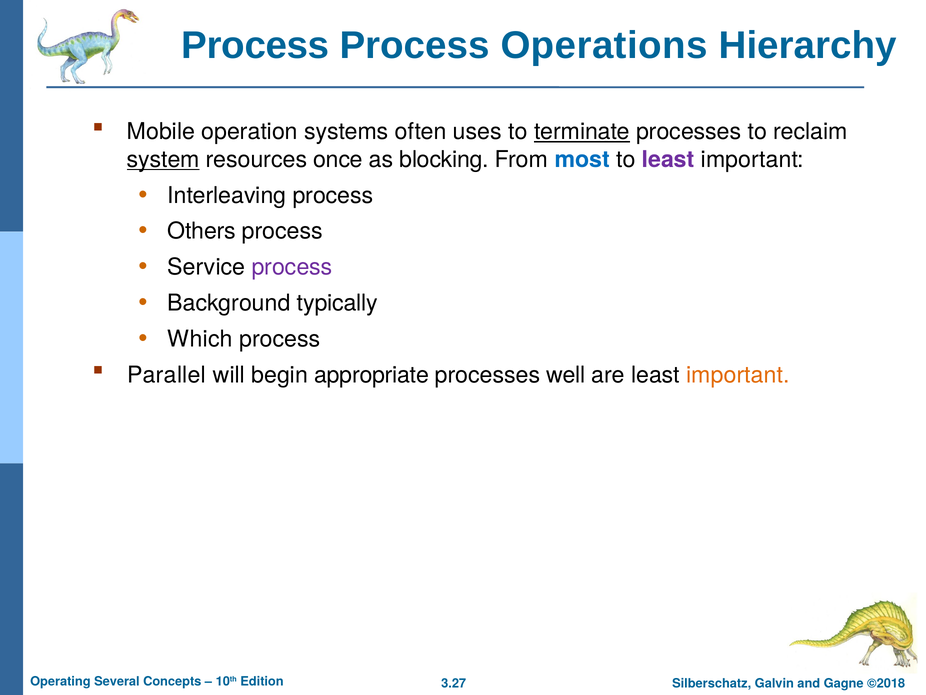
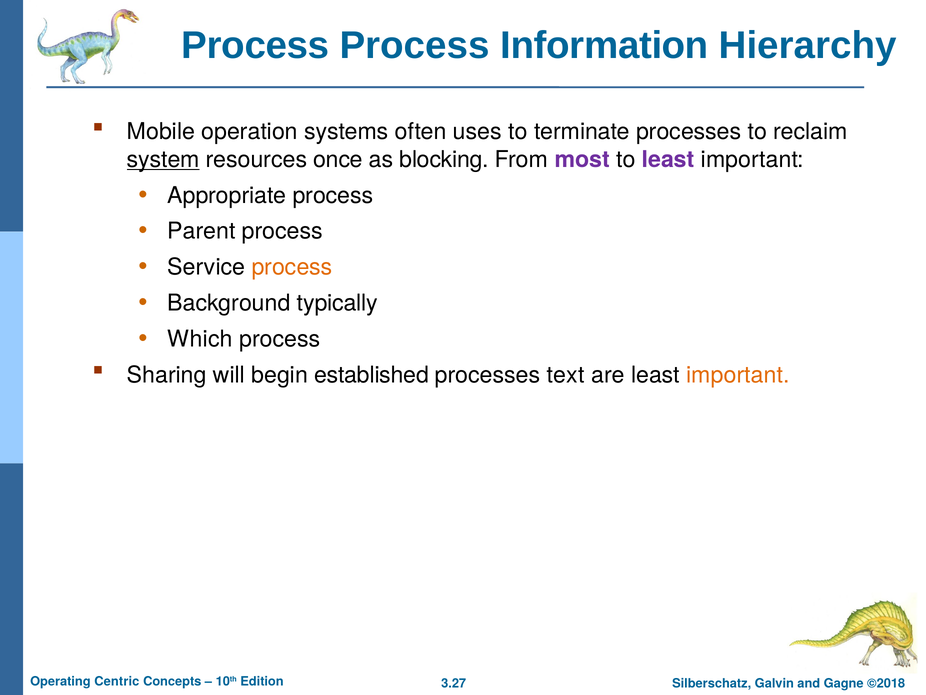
Operations: Operations -> Information (604, 45)
terminate underline: present -> none (582, 132)
most colour: blue -> purple (582, 159)
Interleaving: Interleaving -> Appropriate (227, 195)
Others: Others -> Parent (201, 231)
process colour: purple -> orange (292, 267)
Parallel: Parallel -> Sharing (167, 375)
appropriate: appropriate -> established (372, 375)
well: well -> text (566, 375)
Several: Several -> Centric (117, 681)
